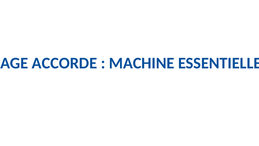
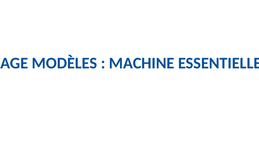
ACCORDE: ACCORDE -> MODÈLES (64, 63)
